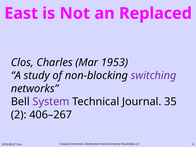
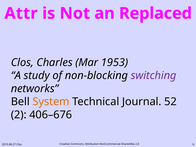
East: East -> Attr (21, 13)
System colour: purple -> orange (51, 102)
35: 35 -> 52 (170, 102)
406–267: 406–267 -> 406–676 (51, 115)
